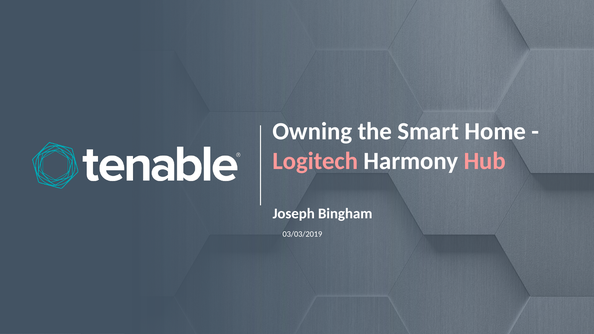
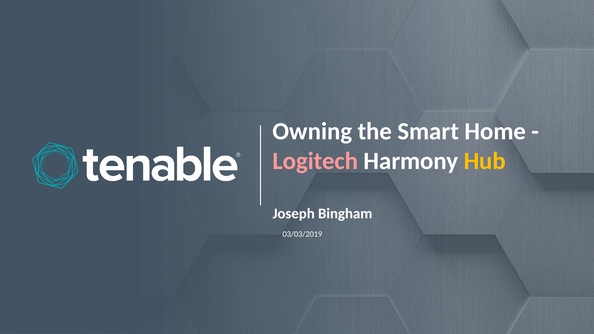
Hub colour: pink -> yellow (485, 161)
